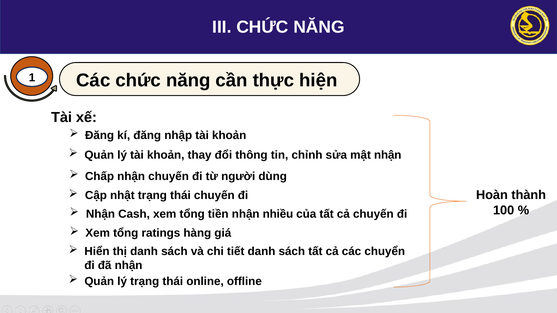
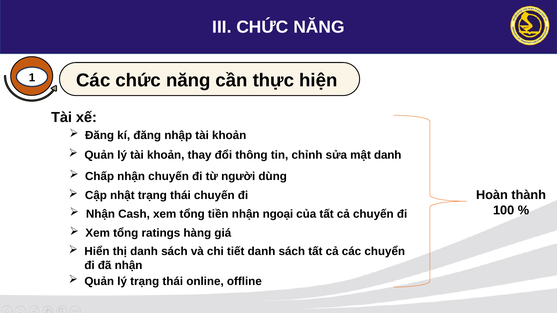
mật nhận: nhận -> danh (388, 155)
nhiều: nhiều -> ngoại (278, 214)
